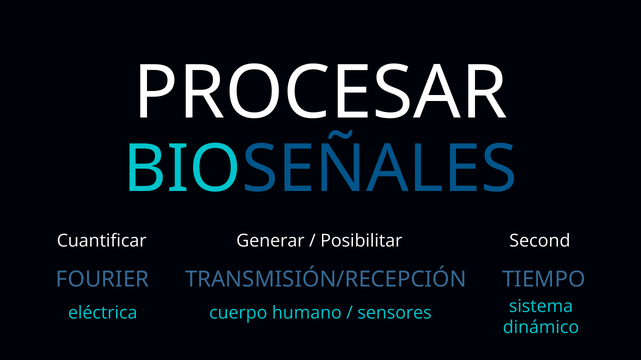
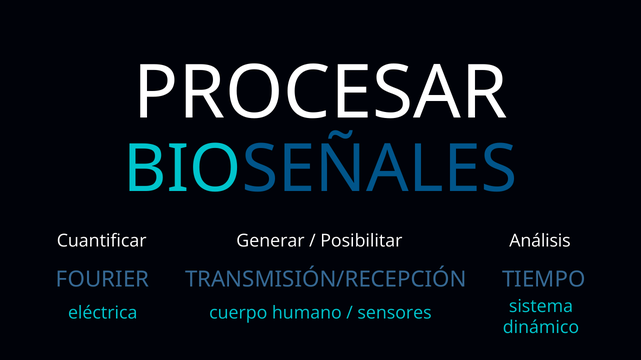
Second: Second -> Análisis (540, 242)
